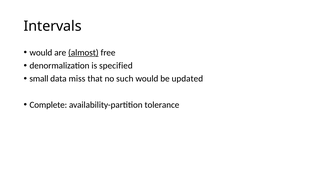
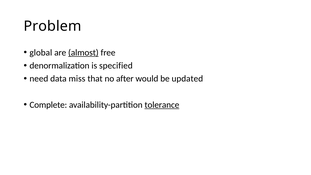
Intervals: Intervals -> Problem (53, 26)
would: would -> global (41, 53)
small: small -> need (39, 79)
such: such -> after (125, 79)
tolerance underline: none -> present (162, 105)
